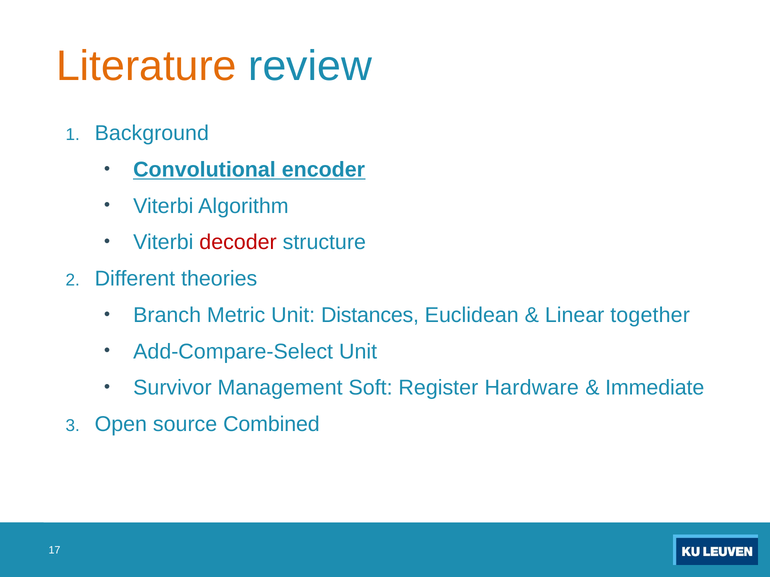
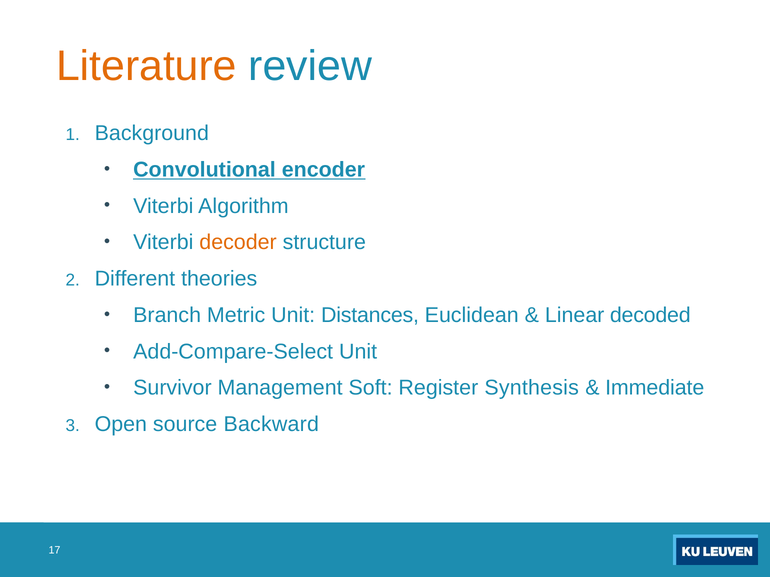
decoder colour: red -> orange (238, 243)
together: together -> decoded (650, 315)
Hardware: Hardware -> Synthesis (532, 388)
Combined: Combined -> Backward (271, 425)
